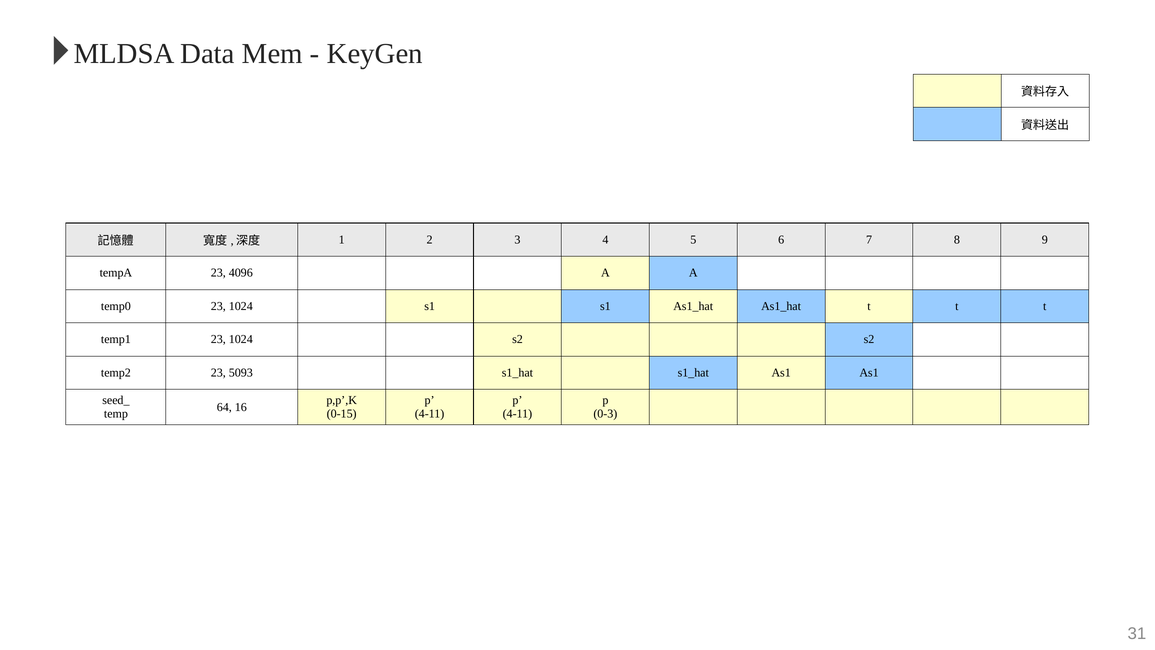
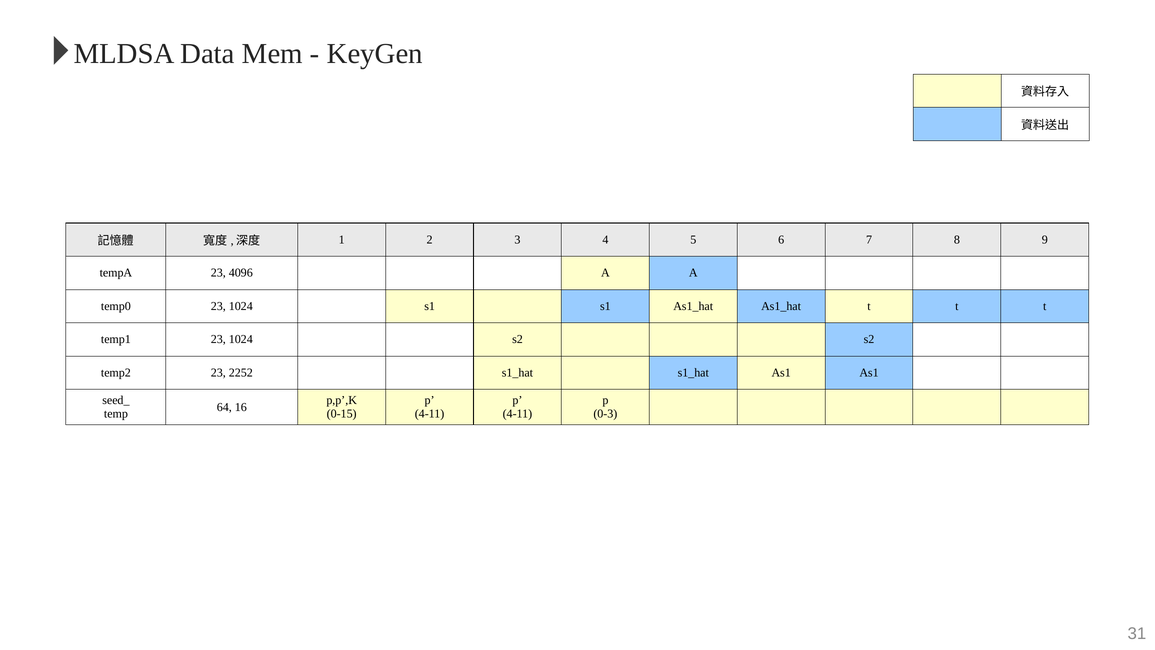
5093: 5093 -> 2252 (241, 373)
